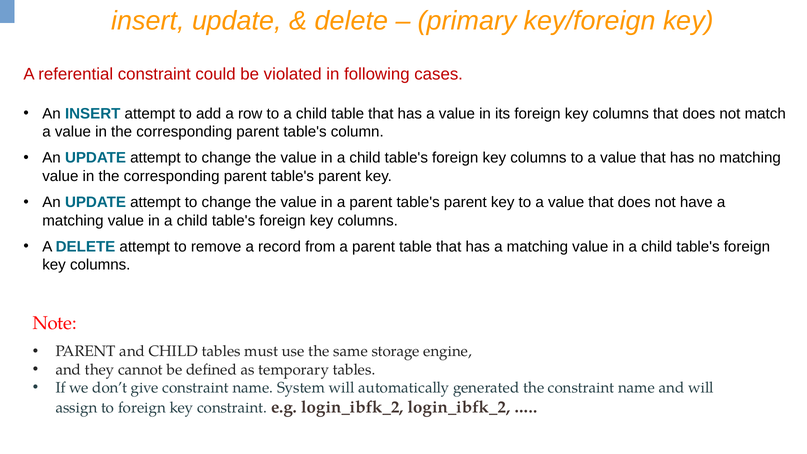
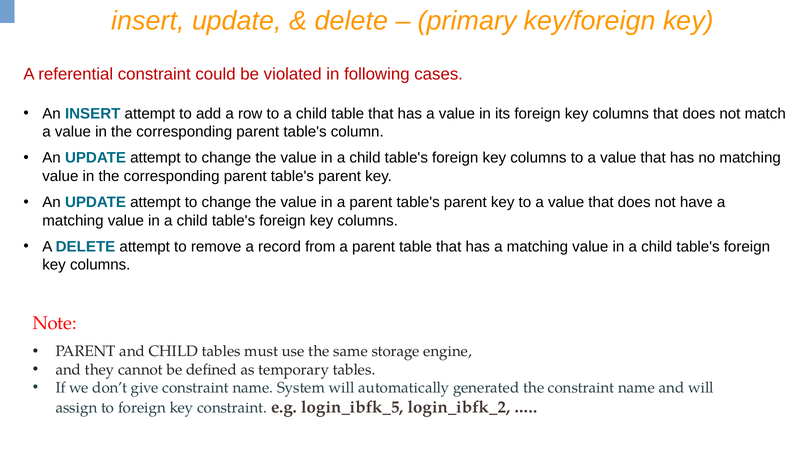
e.g login_ibfk_2: login_ibfk_2 -> login_ibfk_5 (352, 407)
